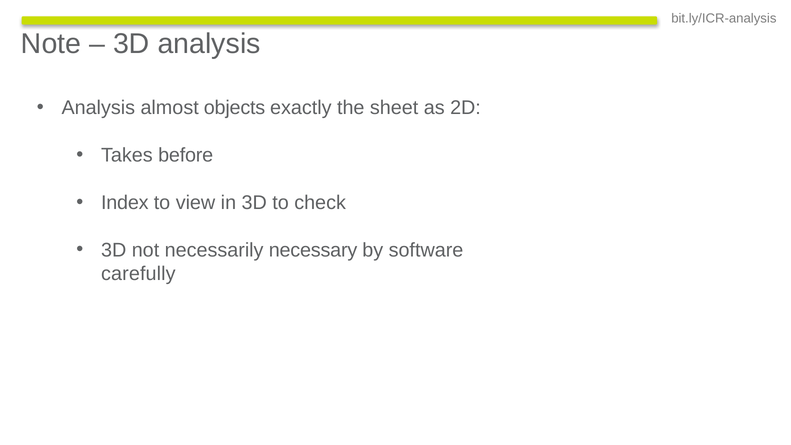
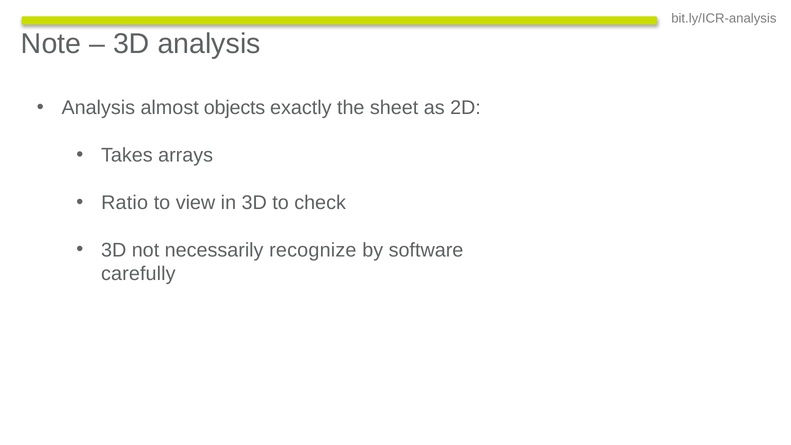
before: before -> arrays (186, 155)
Index: Index -> Ratio (125, 203)
necessary: necessary -> recognize (313, 250)
